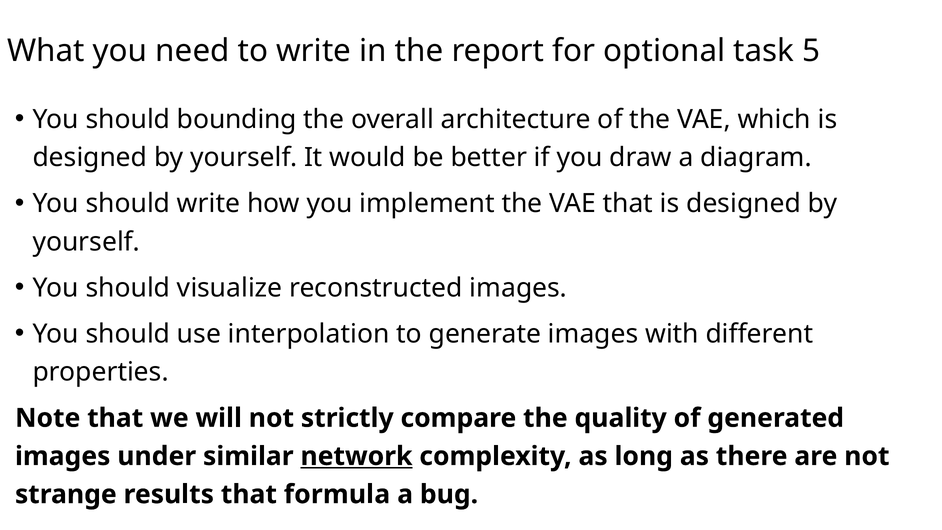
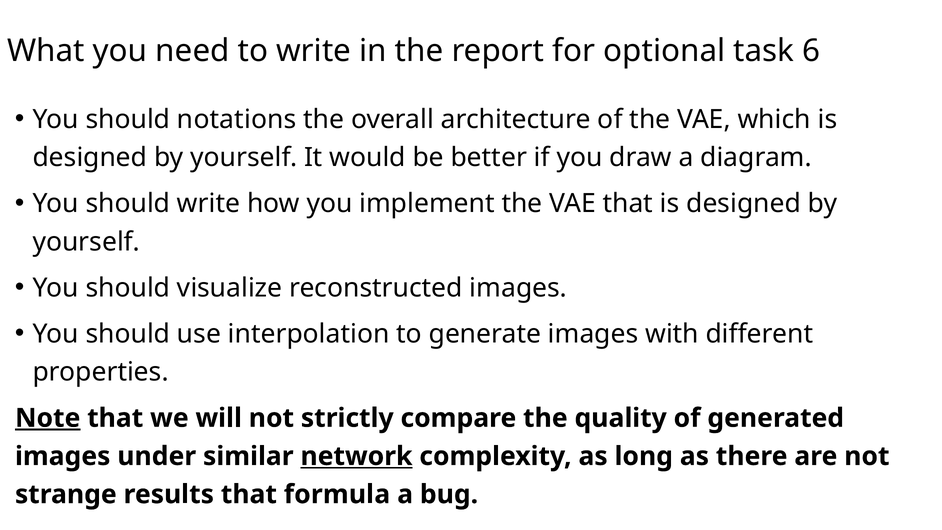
5: 5 -> 6 (811, 51)
bounding: bounding -> notations (237, 119)
Note underline: none -> present (48, 418)
